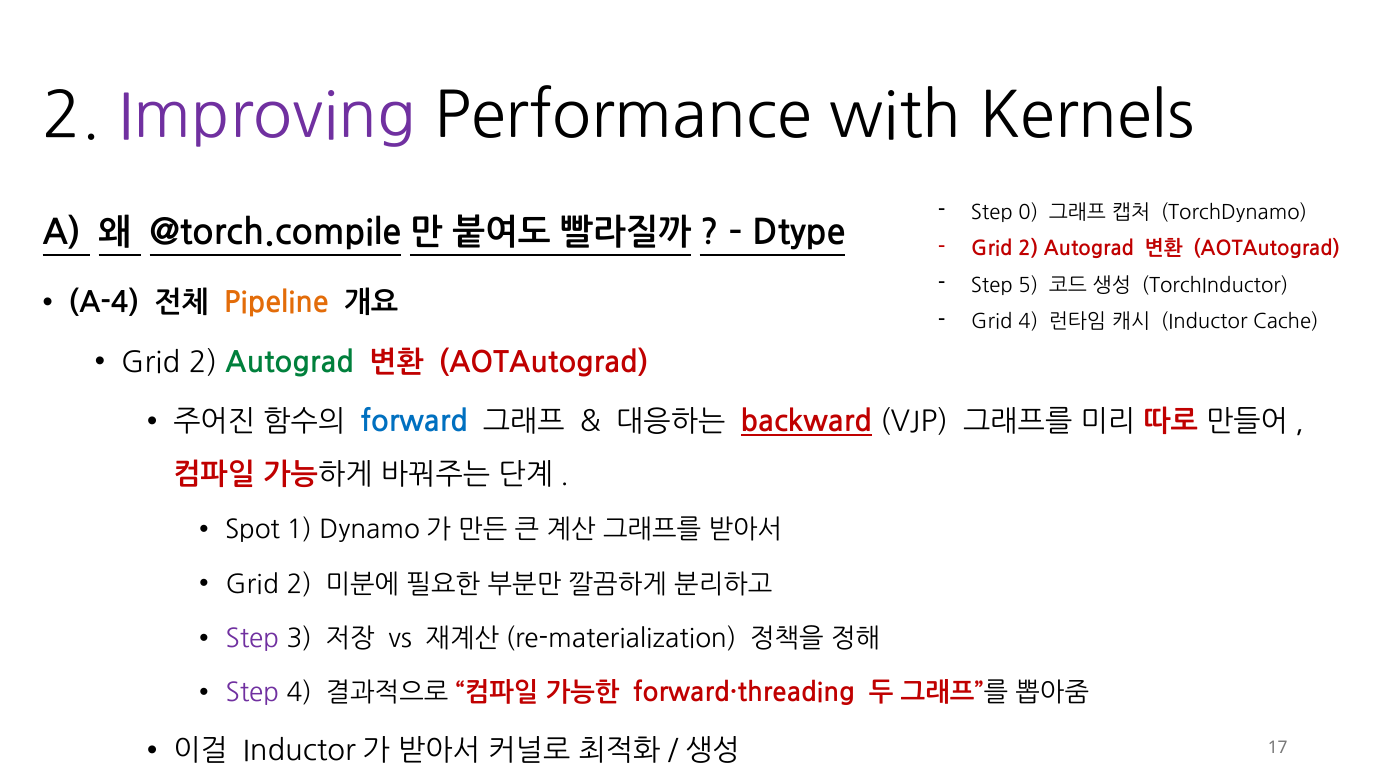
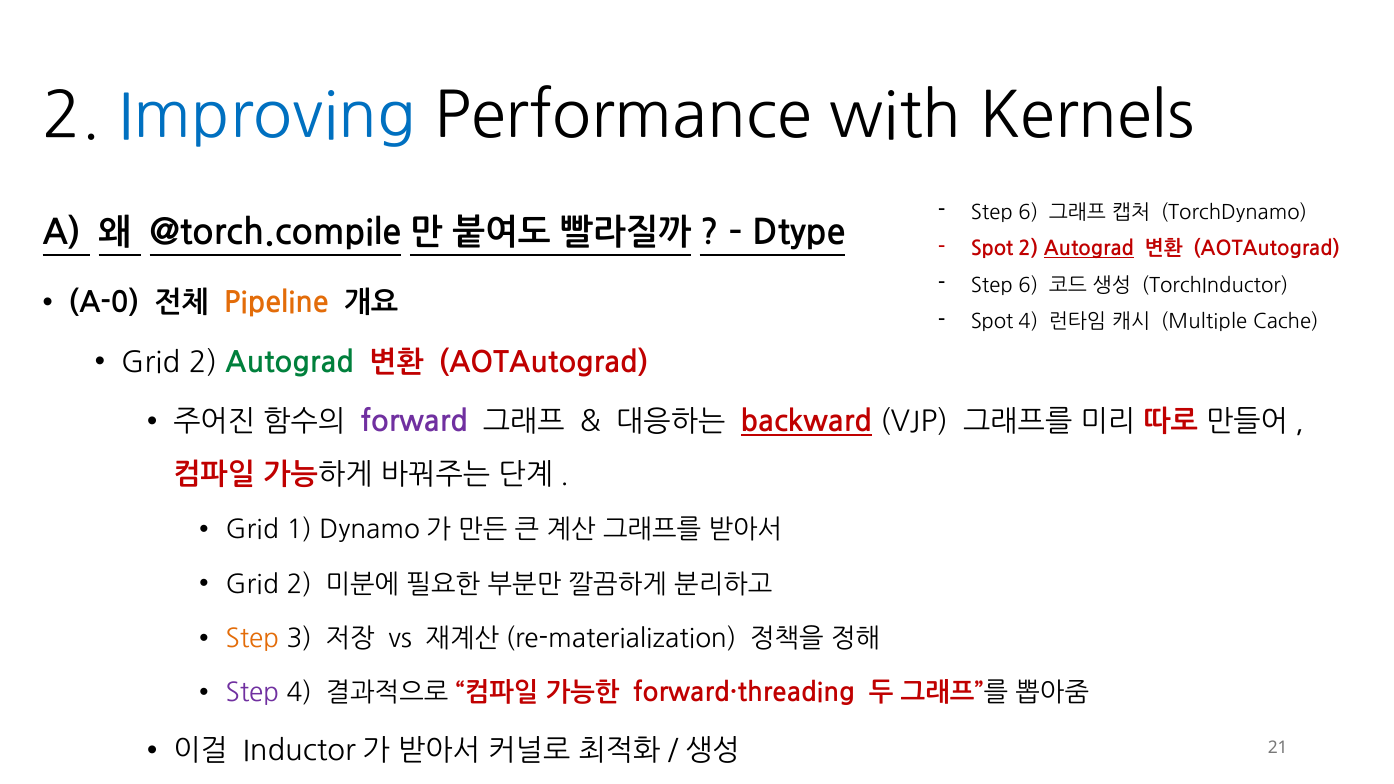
Improving colour: purple -> blue (267, 117)
0: 0 -> 6 (1028, 212)
Grid: Grid -> Spot (992, 249)
Autograd underline: none -> present (1089, 249)
5: 5 -> 6 (1028, 286)
A-4: A-4 -> A-0 (104, 303)
Grid: Grid -> Spot (992, 322)
Inductor: Inductor -> Multiple (1204, 322)
forward colour: blue -> purple (414, 422)
Spot: Spot -> Grid (252, 530)
Step colour: purple -> orange (252, 639)
17: 17 -> 21 (1278, 747)
